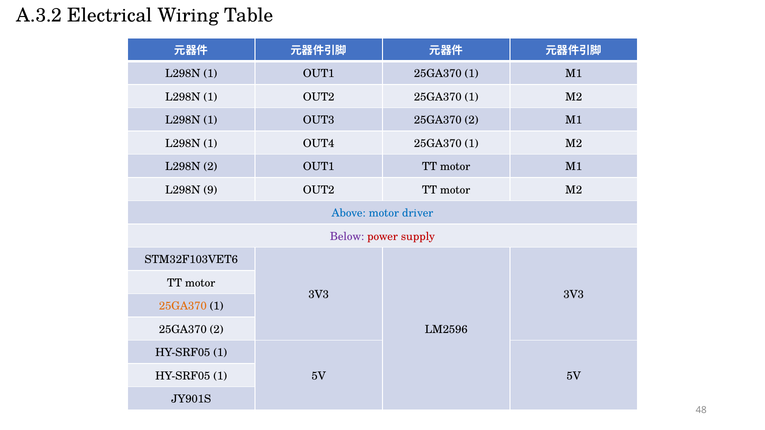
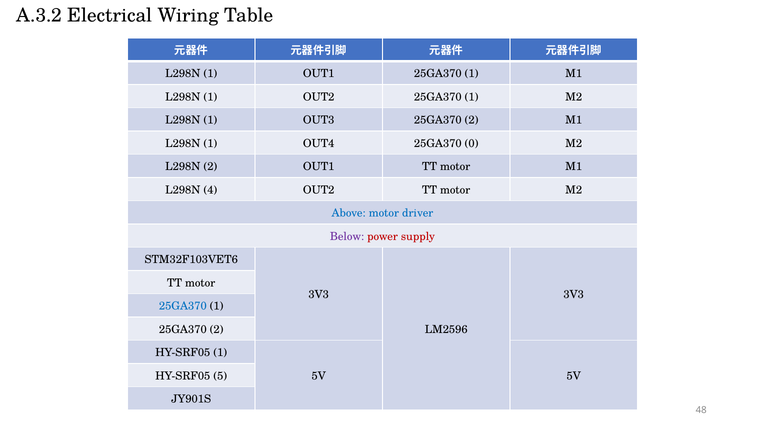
OUT4 25GA370 1: 1 -> 0 (472, 144)
9: 9 -> 4 (210, 190)
25GA370 colour: orange -> blue (183, 306)
1: 1 -> 5 (220, 376)
